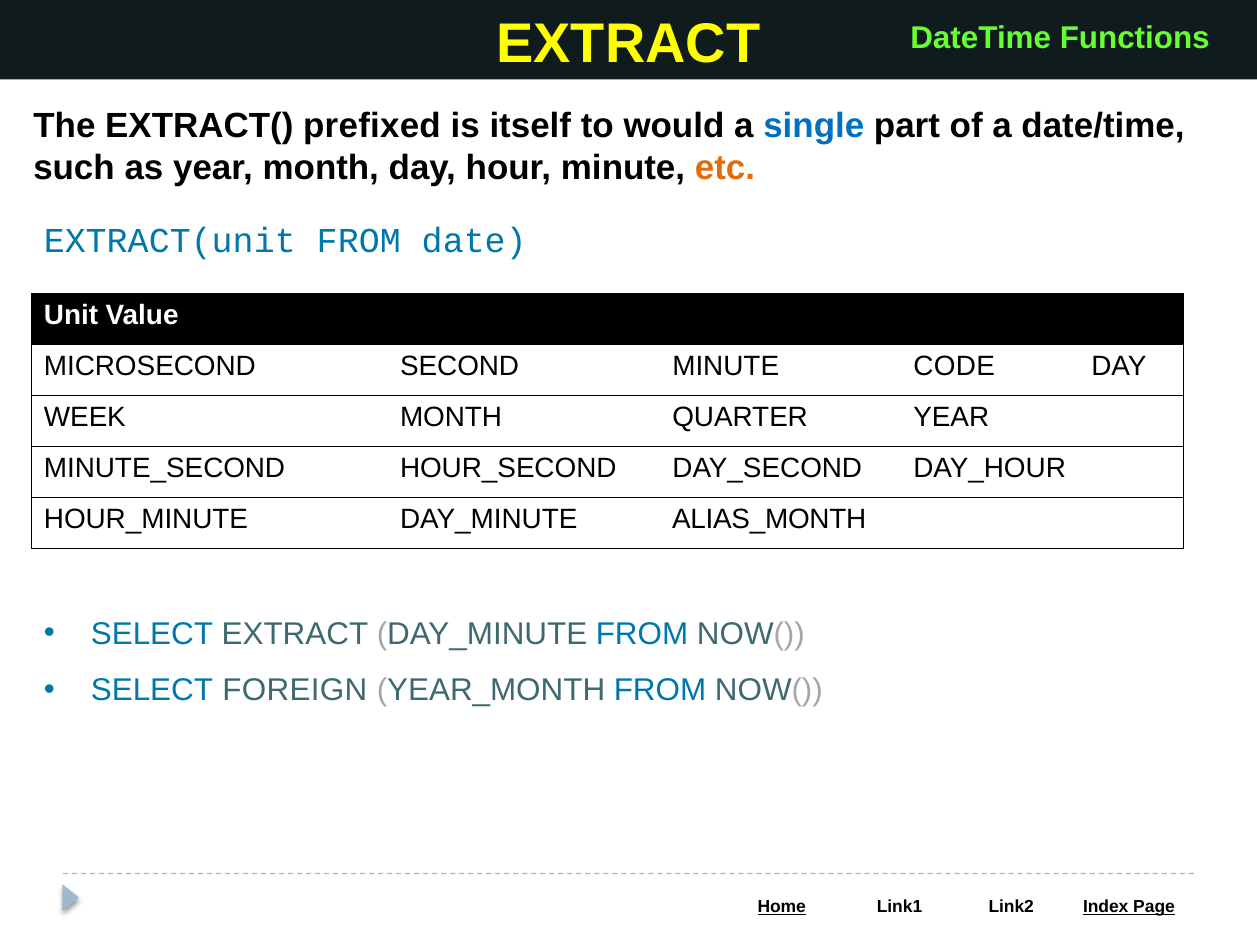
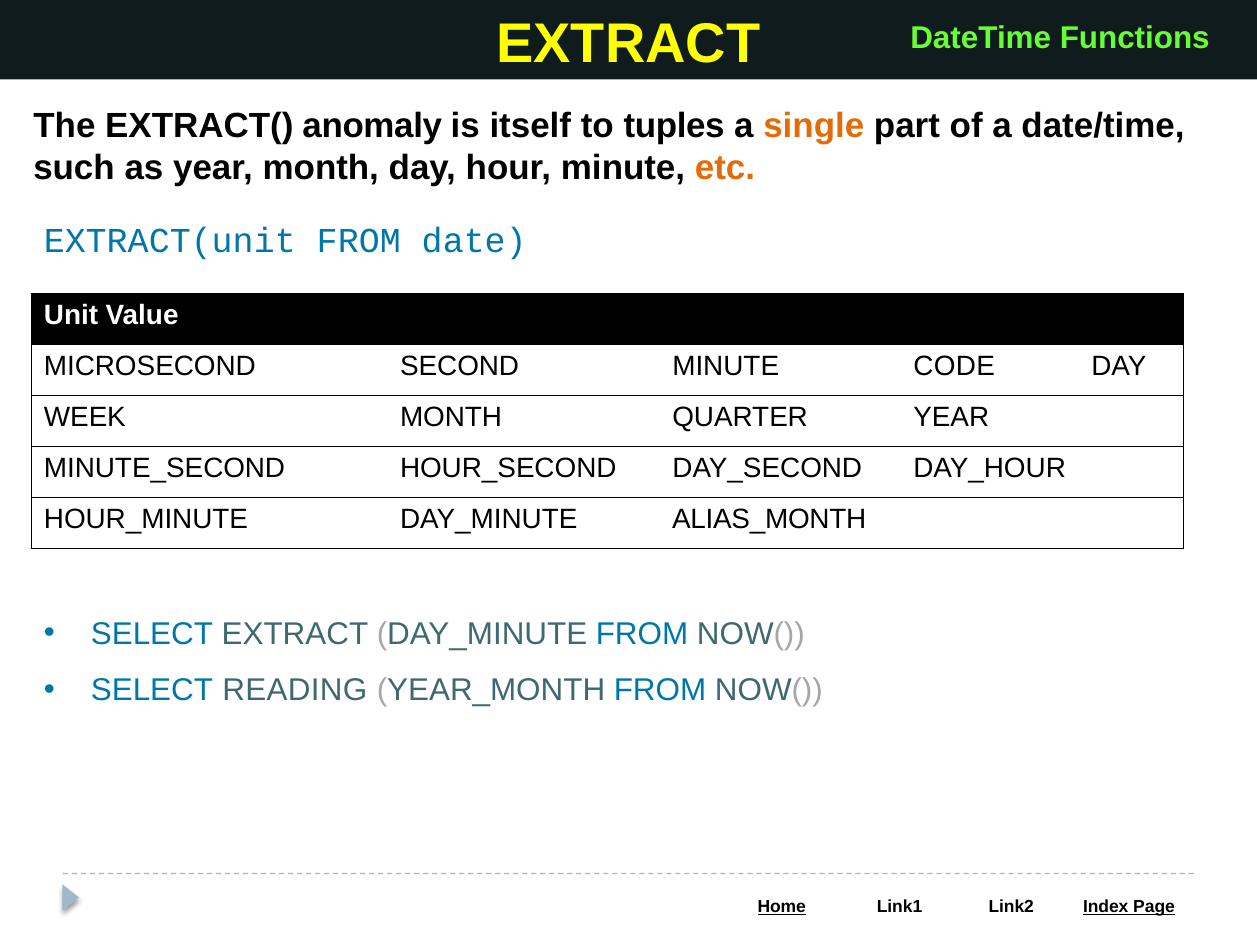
prefixed: prefixed -> anomaly (372, 126)
would: would -> tuples (674, 126)
single colour: blue -> orange (814, 126)
FOREIGN: FOREIGN -> READING (295, 690)
